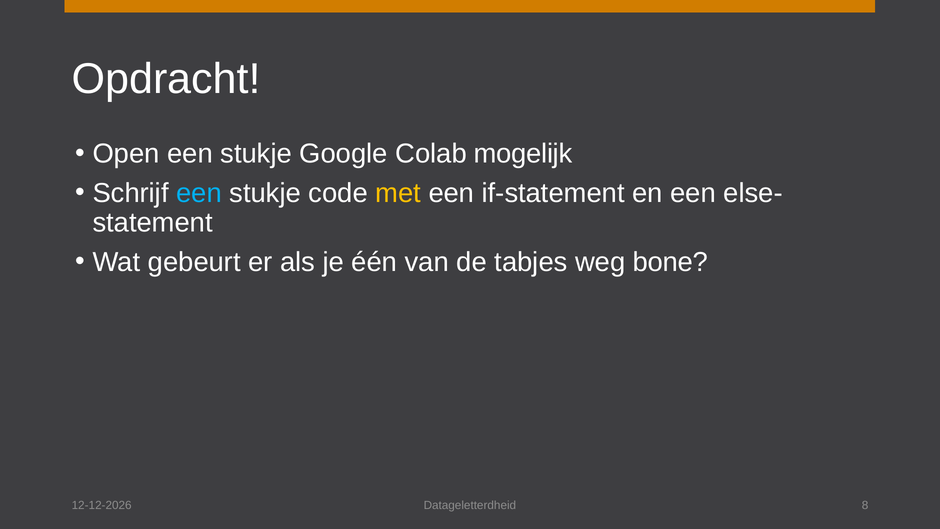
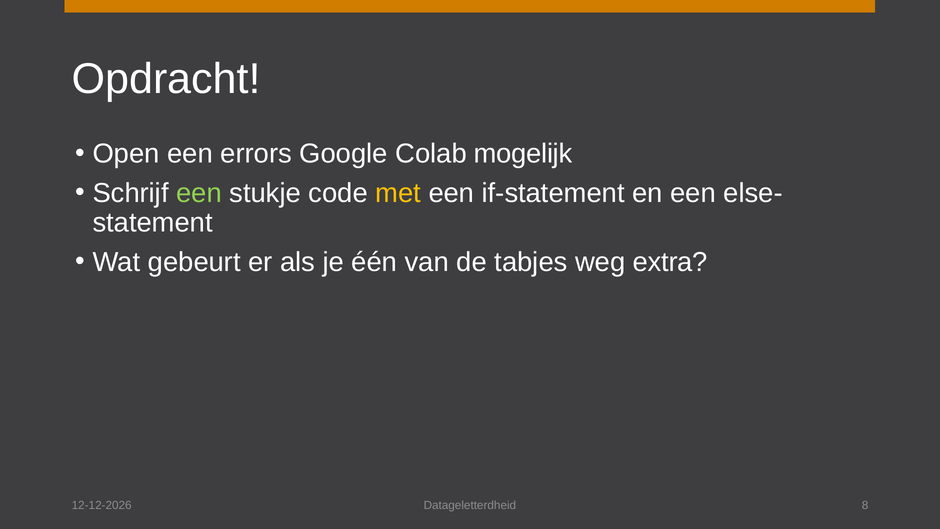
Open een stukje: stukje -> errors (256, 153)
een colour: light blue -> light green (199, 193)
bone: bone -> extra (670, 262)
